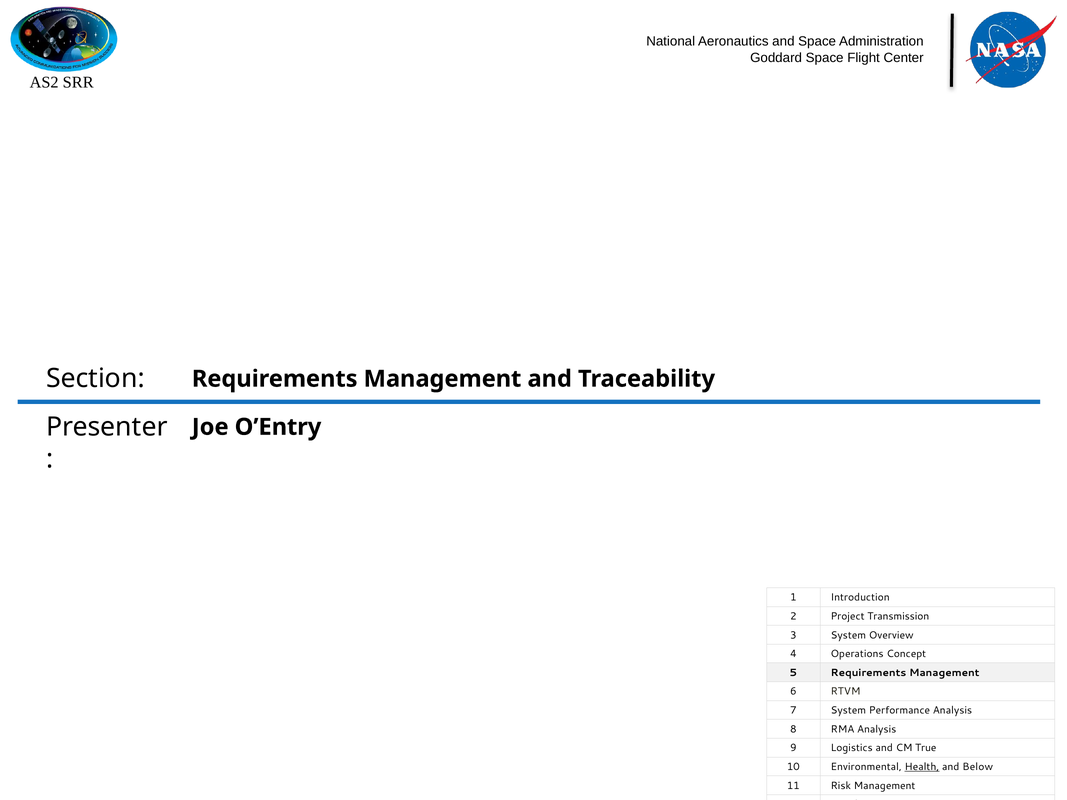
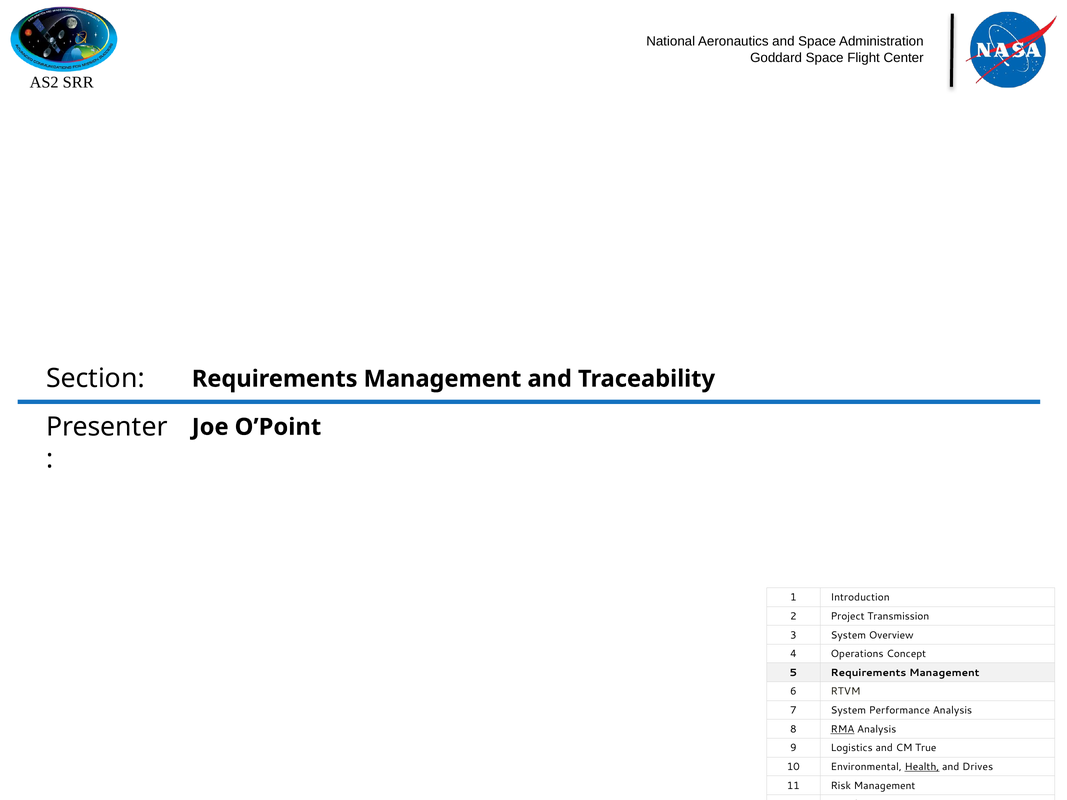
O’Entry: O’Entry -> O’Point (278, 427)
RMA underline: none -> present (842, 729)
Below: Below -> Drives (978, 767)
